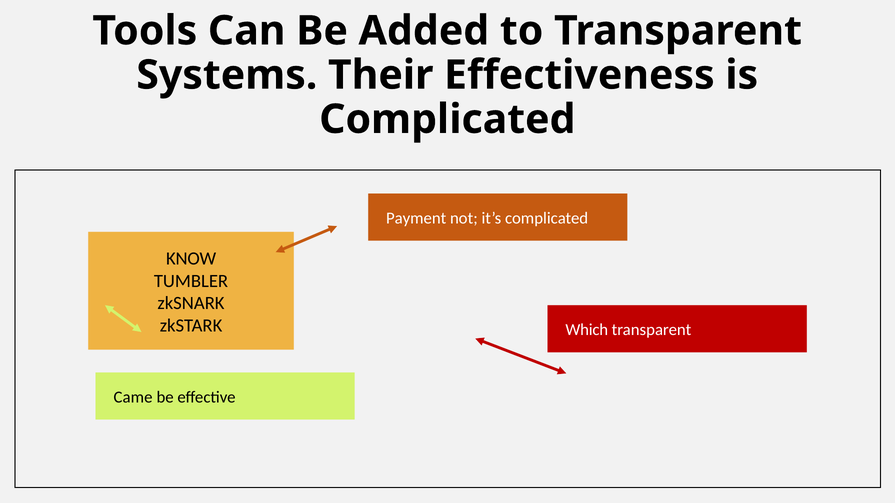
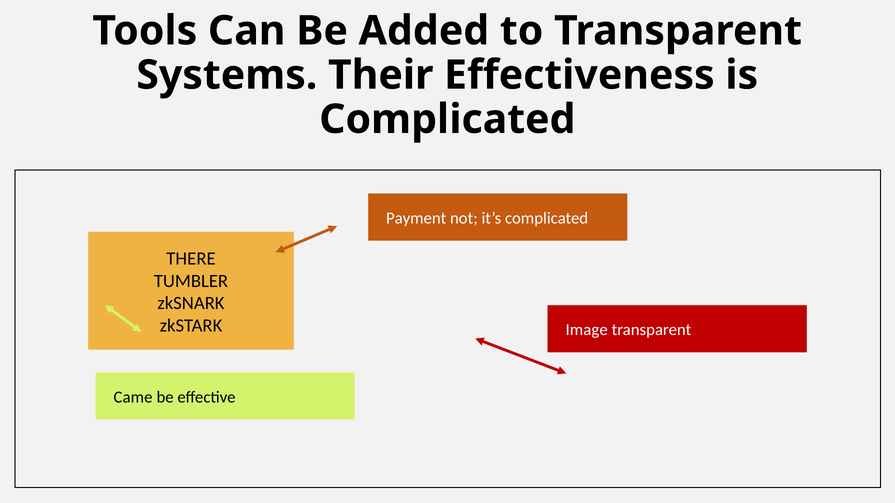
KNOW: KNOW -> THERE (191, 259)
Which: Which -> Image (587, 330)
